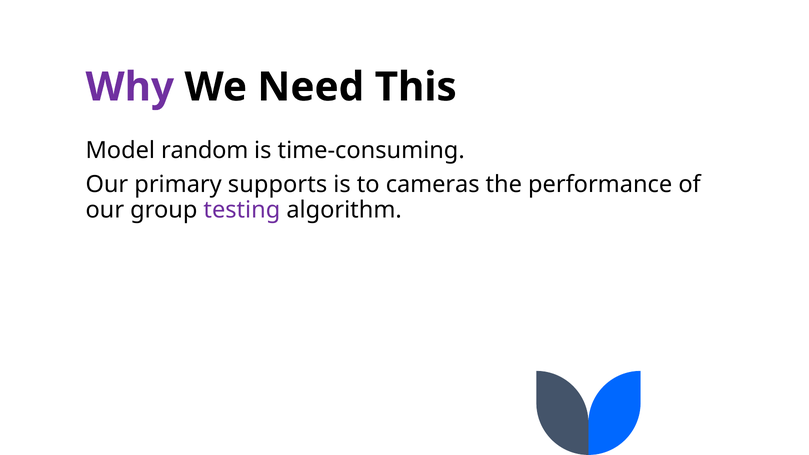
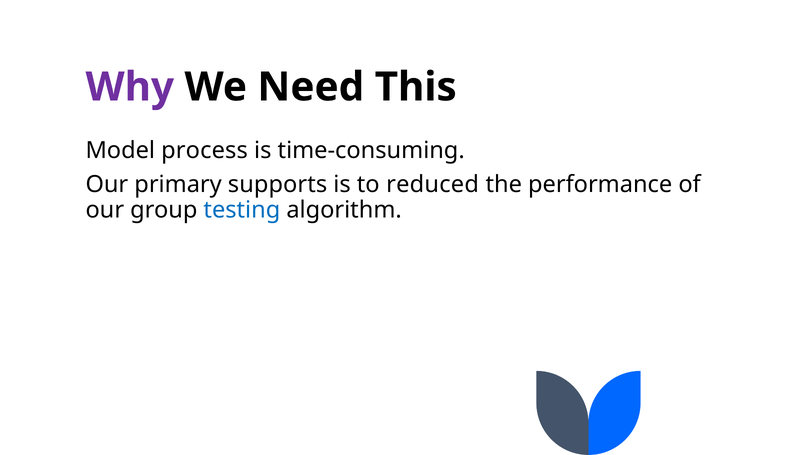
random: random -> process (205, 151)
cameras: cameras -> reduced (433, 184)
testing colour: purple -> blue (242, 210)
